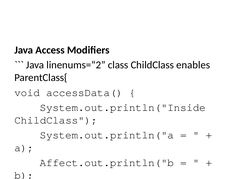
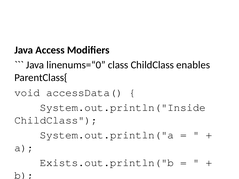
linenums=“2: linenums=“2 -> linenums=“0 (76, 65)
Affect.out.println("b: Affect.out.println("b -> Exists.out.println("b (107, 163)
